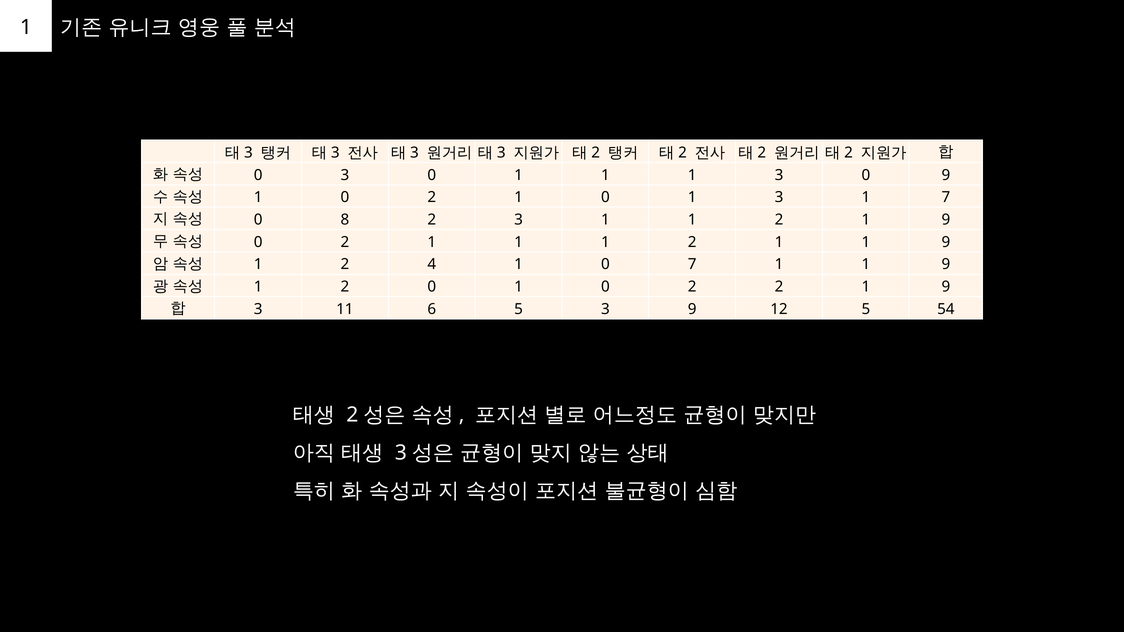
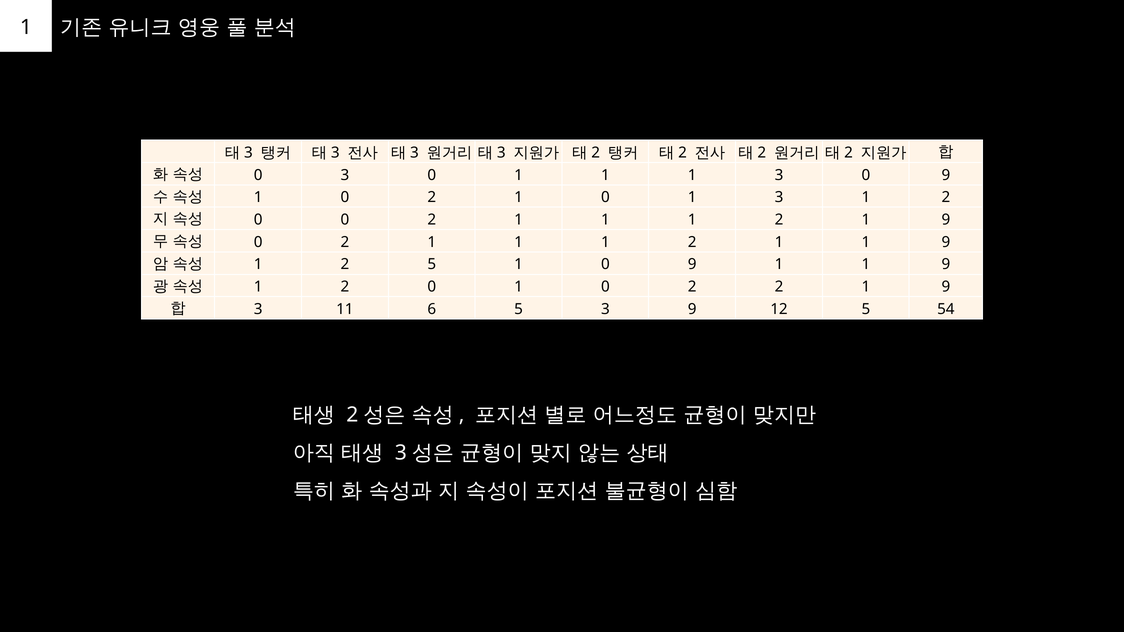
3 1 7: 7 -> 2 (946, 197)
0 8: 8 -> 0 (345, 220)
3: 3 -> 1 (519, 220)
2 4: 4 -> 5 (432, 265)
1 0 7: 7 -> 9 (692, 265)
